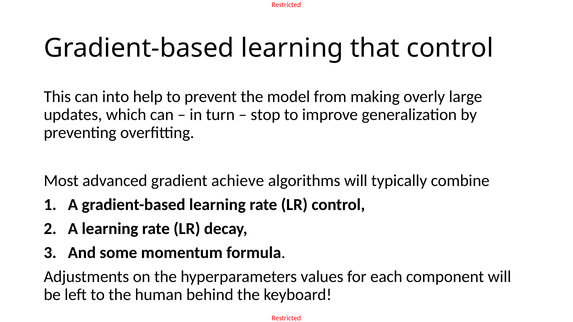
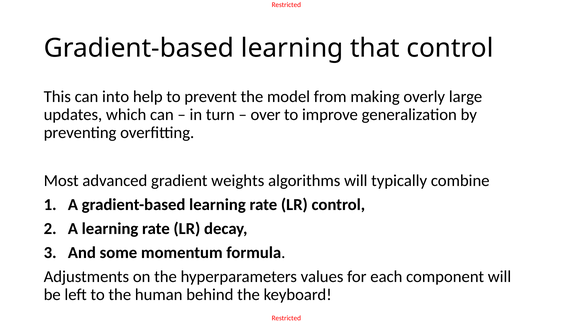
stop: stop -> over (266, 115)
achieve: achieve -> weights (238, 181)
